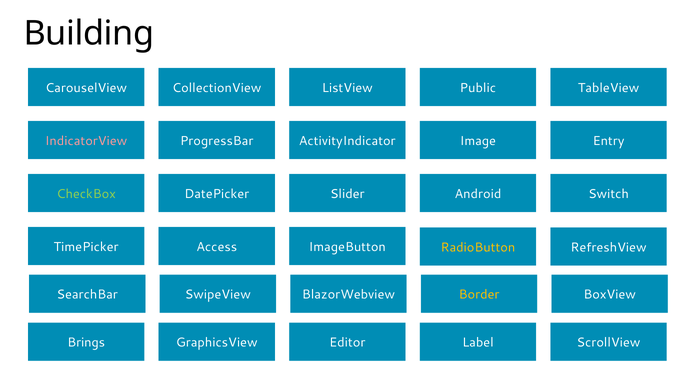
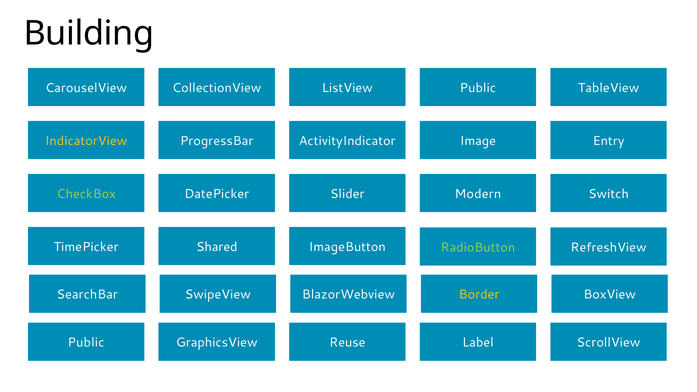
IndicatorView colour: pink -> yellow (86, 141)
Android: Android -> Modern (478, 194)
Access: Access -> Shared (217, 247)
RadioButton colour: yellow -> light green (478, 247)
Brings: Brings -> Public (86, 343)
Editor: Editor -> Reuse (347, 343)
